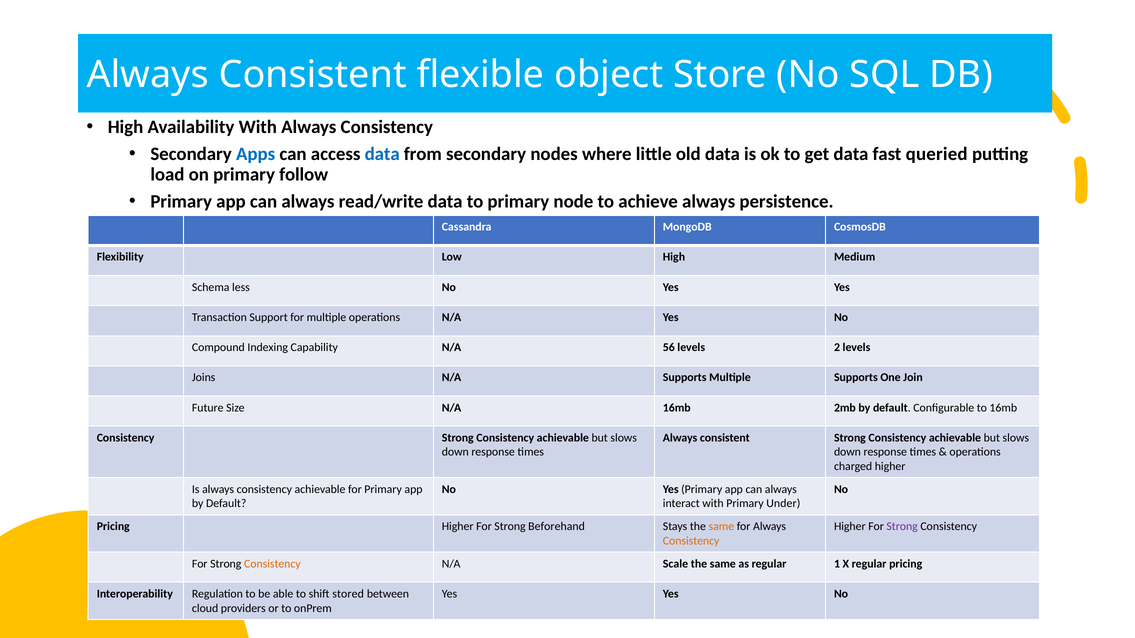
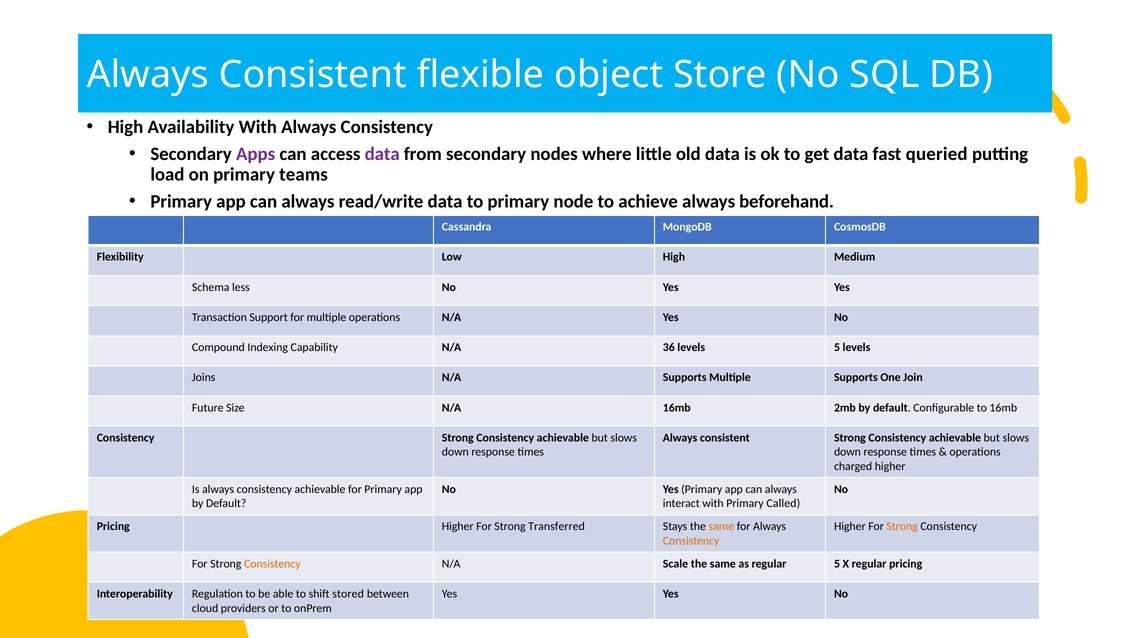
Apps colour: blue -> purple (256, 154)
data colour: blue -> purple (382, 154)
follow: follow -> teams (304, 175)
persistence: persistence -> beforehand (787, 201)
56: 56 -> 36 (669, 348)
levels 2: 2 -> 5 (837, 348)
Under: Under -> Called (783, 504)
Beforehand: Beforehand -> Transferred (557, 527)
Strong colour: purple -> orange (902, 527)
regular 1: 1 -> 5 (837, 564)
